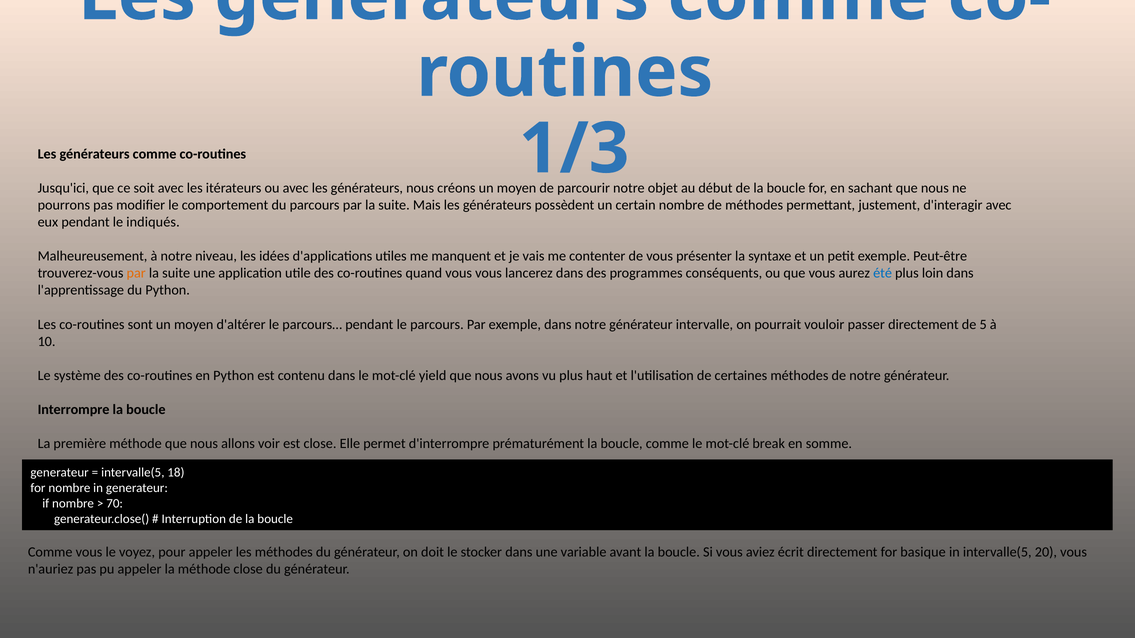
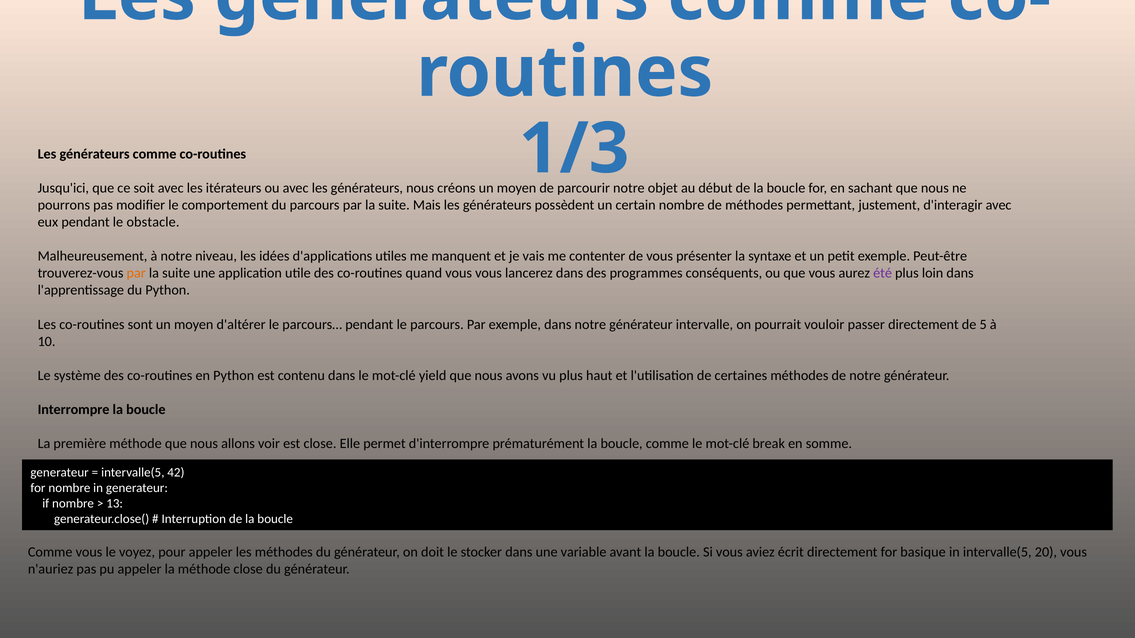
indiqués: indiqués -> obstacle (153, 222)
été colour: blue -> purple (883, 273)
18: 18 -> 42 (176, 473)
70: 70 -> 13 (115, 504)
